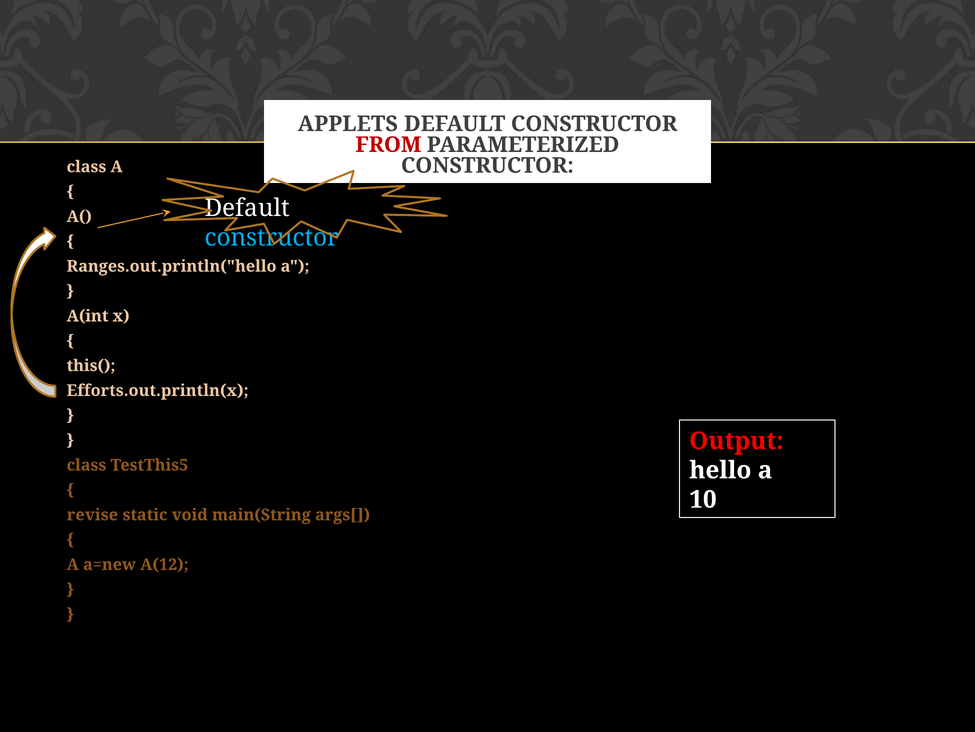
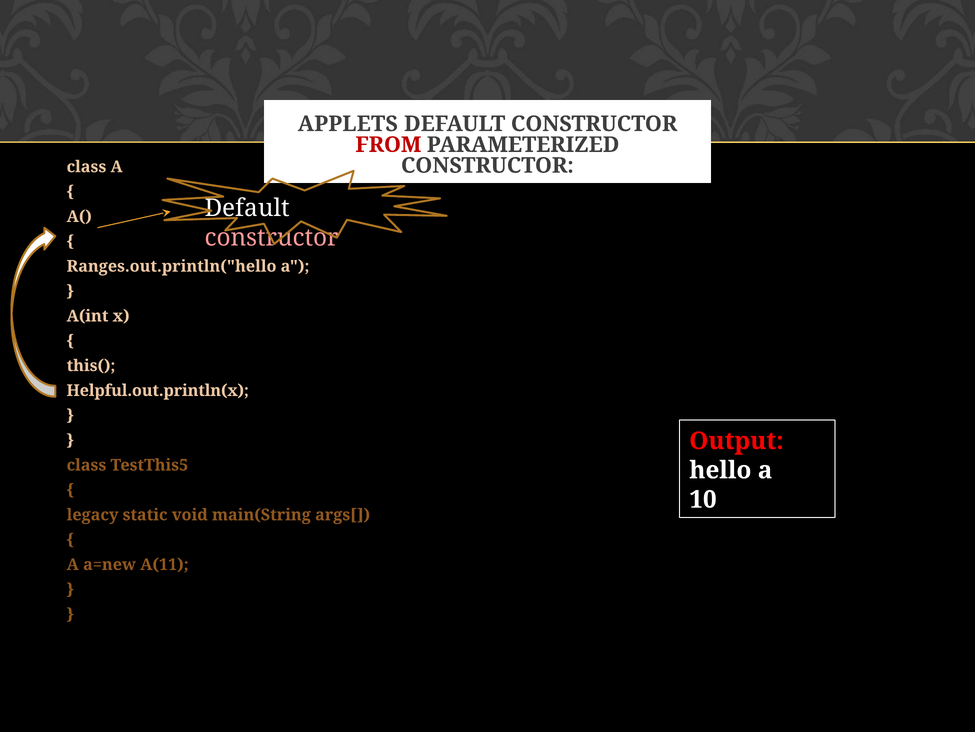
constructor colour: light blue -> pink (272, 237)
Efforts.out.println(x: Efforts.out.println(x -> Helpful.out.println(x (158, 390)
revise: revise -> legacy (93, 514)
A(12: A(12 -> A(11 (164, 564)
